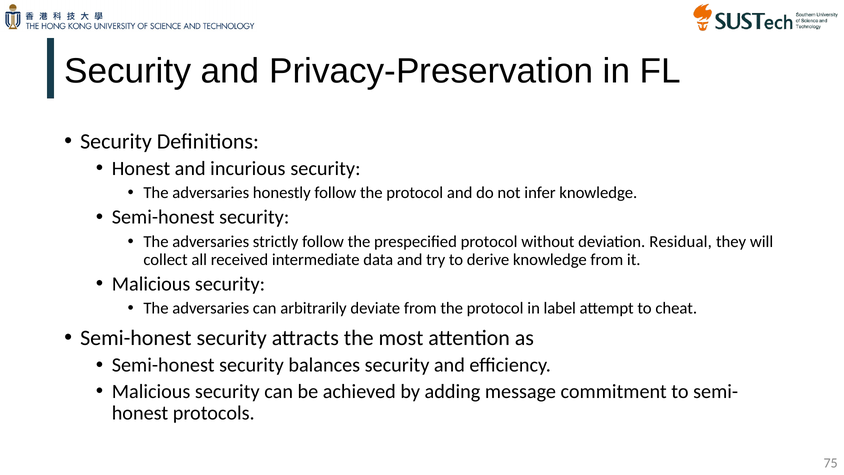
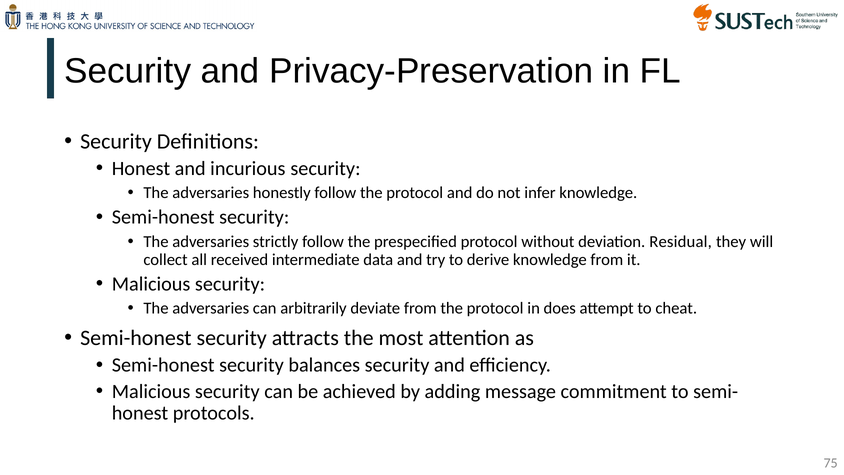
label: label -> does (560, 308)
